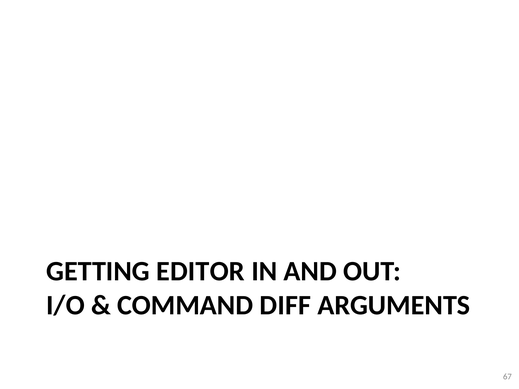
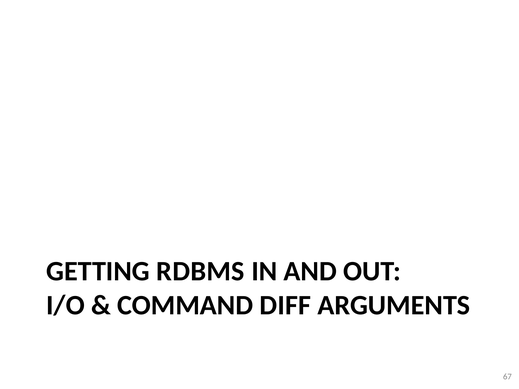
EDITOR: EDITOR -> RDBMS (200, 272)
